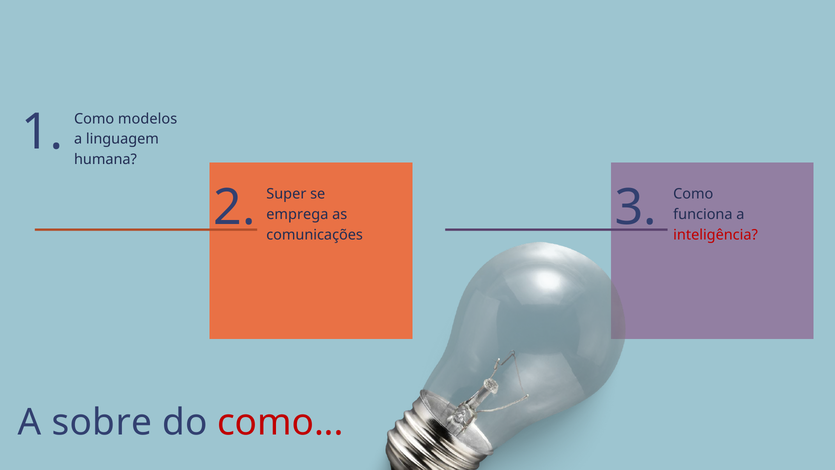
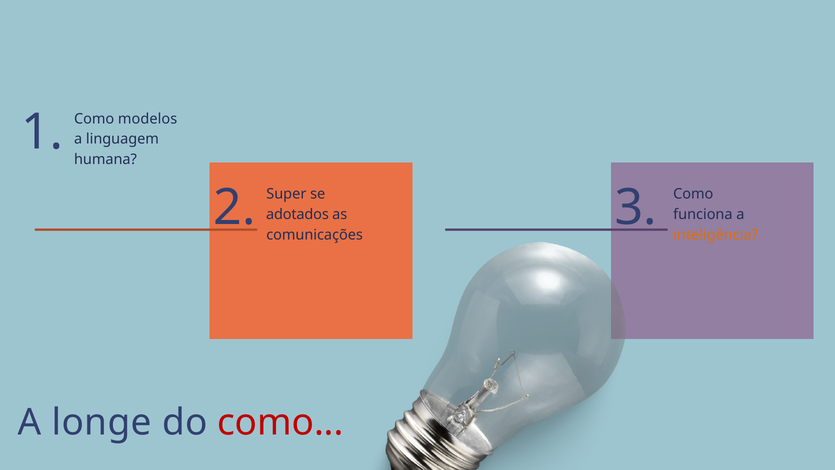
emprega: emprega -> adotados (297, 214)
inteligência colour: red -> orange (716, 235)
sobre: sobre -> longe (102, 422)
